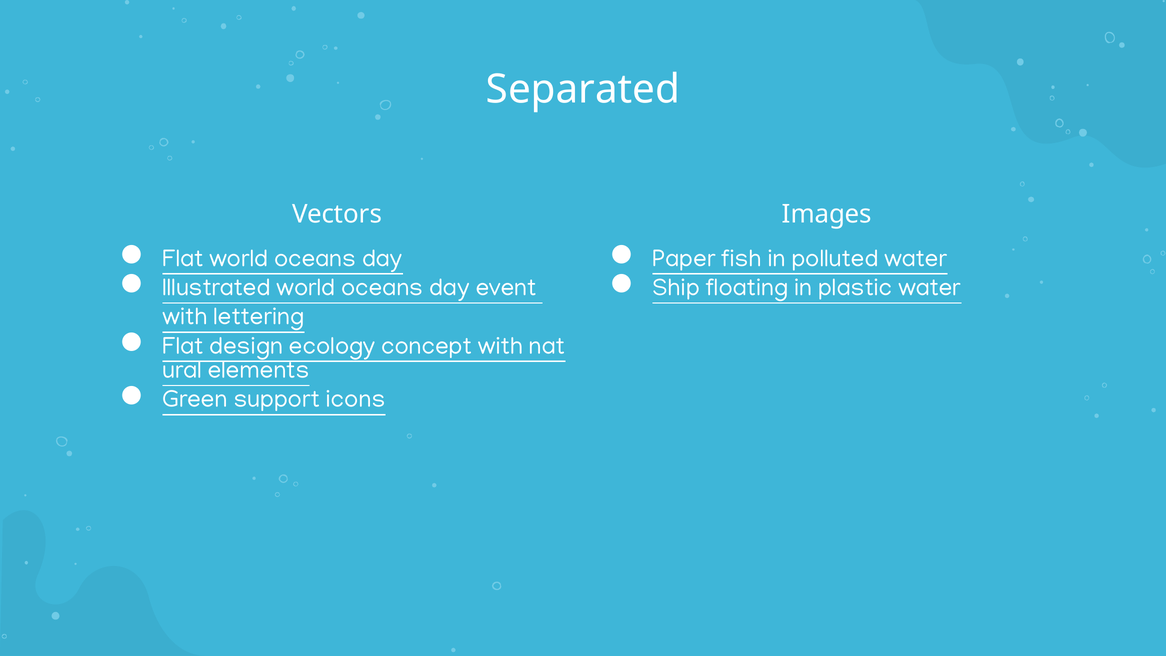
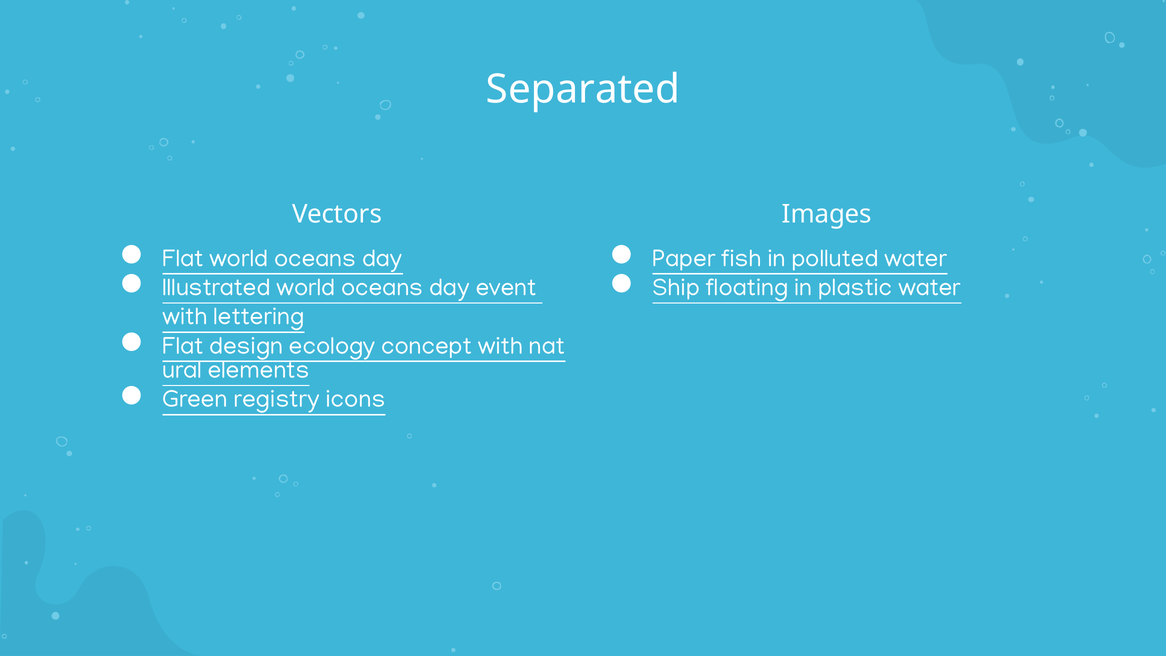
support: support -> registry (277, 399)
